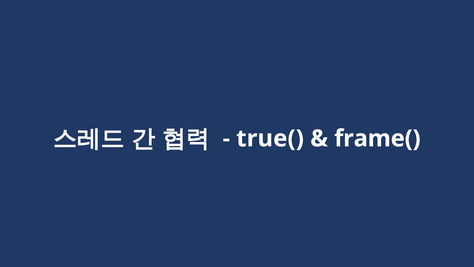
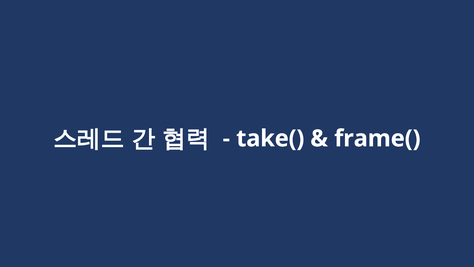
true(: true( -> take( (270, 138)
